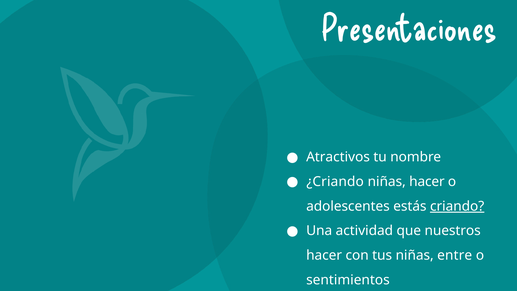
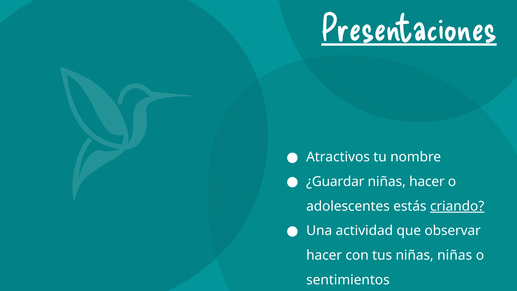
Presentaciones underline: none -> present (409, 29)
¿Criando: ¿Criando -> ¿Guardar (335, 182)
nuestros: nuestros -> observar (453, 231)
niñas entre: entre -> niñas (455, 255)
